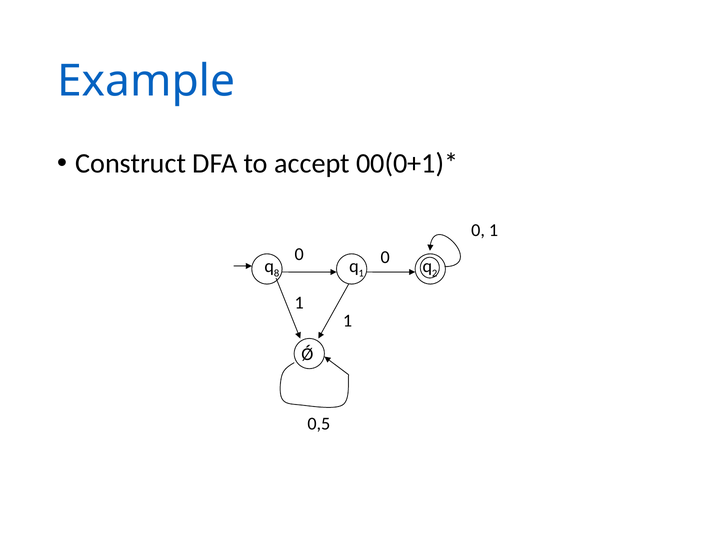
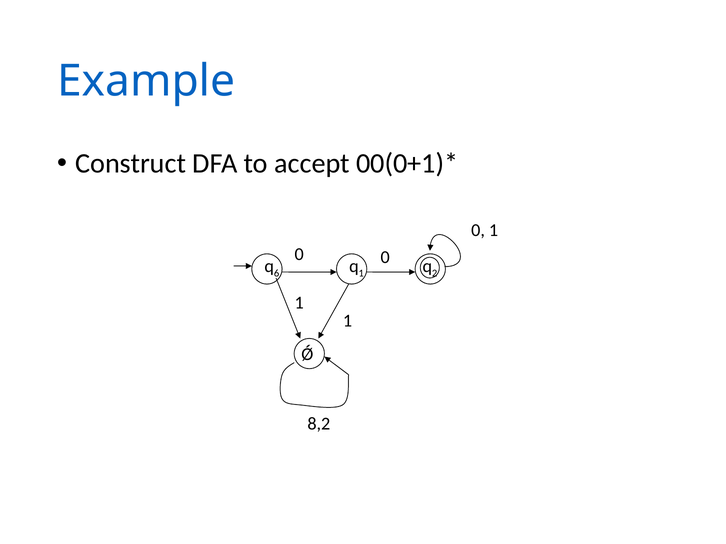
8: 8 -> 6 (277, 274)
0,5: 0,5 -> 8,2 (319, 424)
